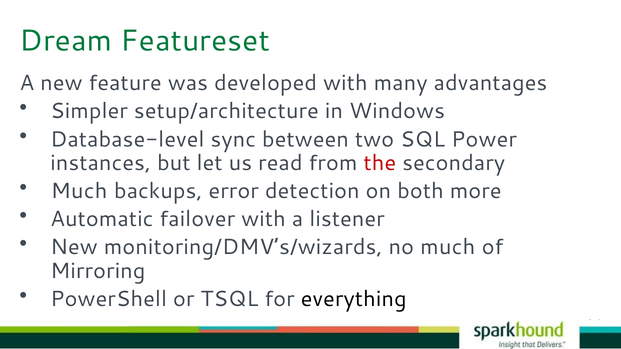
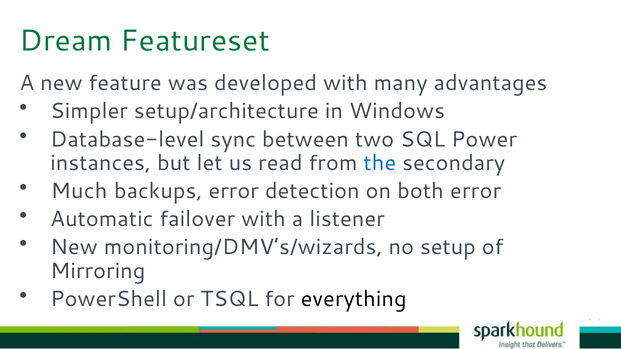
the colour: red -> blue (380, 163)
both more: more -> error (476, 191)
no much: much -> setup (448, 247)
